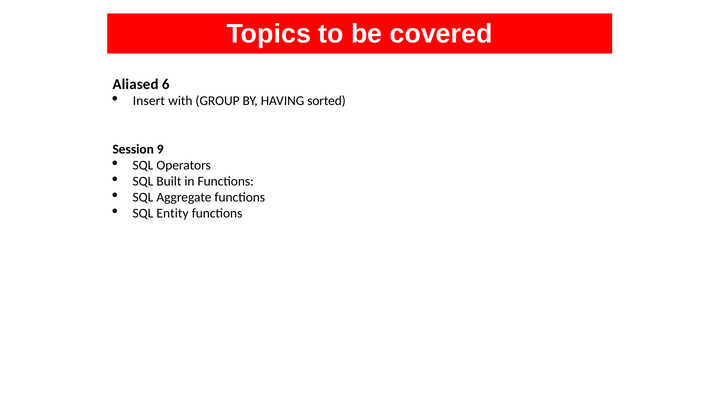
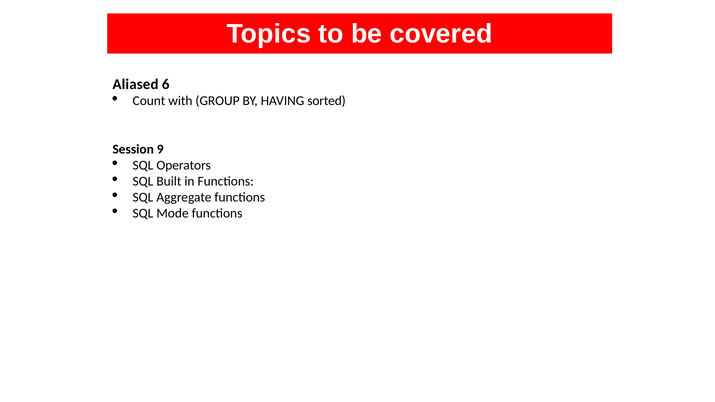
Insert: Insert -> Count (149, 101)
Entity: Entity -> Mode (173, 214)
